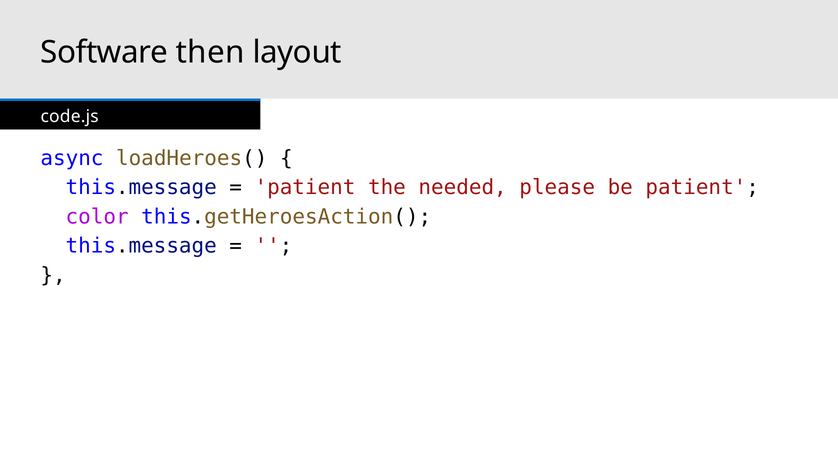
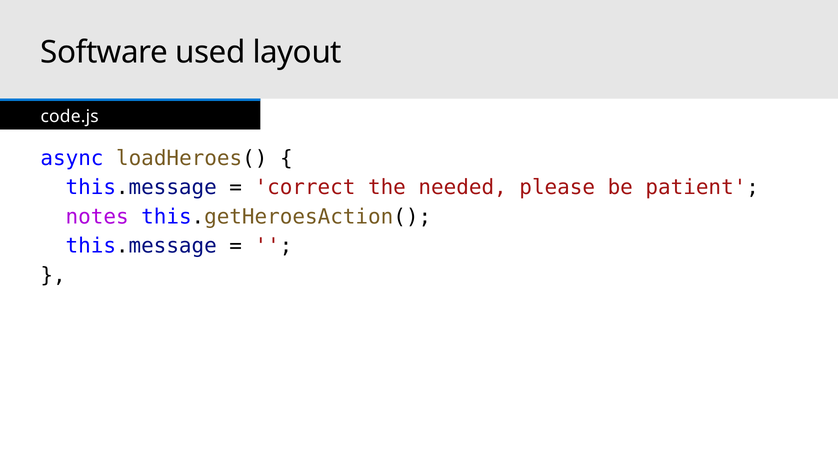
then: then -> used (210, 53)
patient: patient -> correct (305, 188)
color: color -> notes (97, 217)
